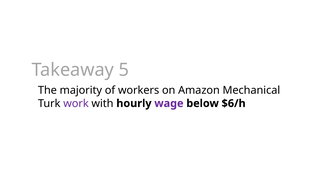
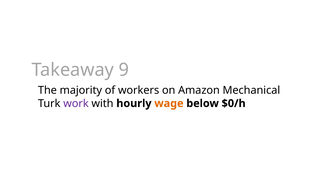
5: 5 -> 9 (124, 70)
wage colour: purple -> orange (169, 103)
$6/h: $6/h -> $0/h (234, 103)
